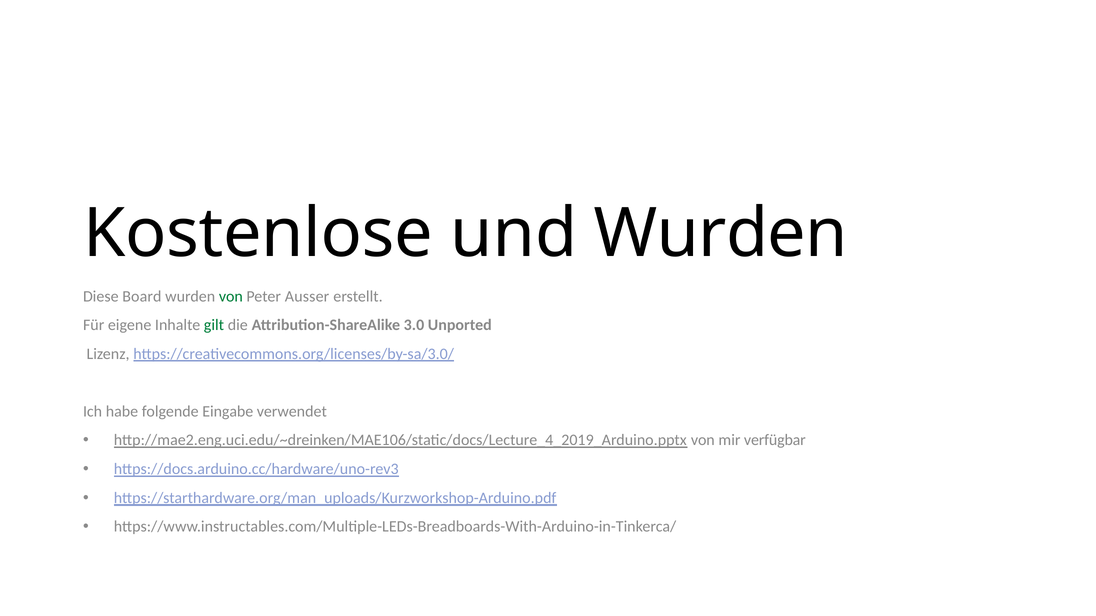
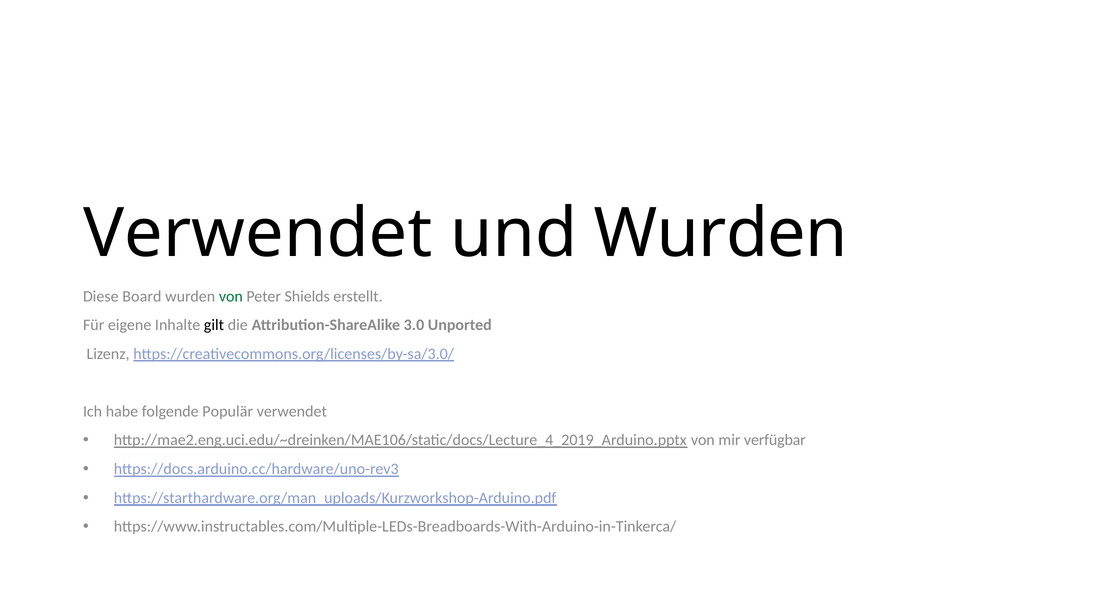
Kostenlose: Kostenlose -> Verwendet (258, 234)
Ausser: Ausser -> Shields (307, 297)
gilt colour: green -> black (214, 325)
Eingabe: Eingabe -> Populär (228, 412)
